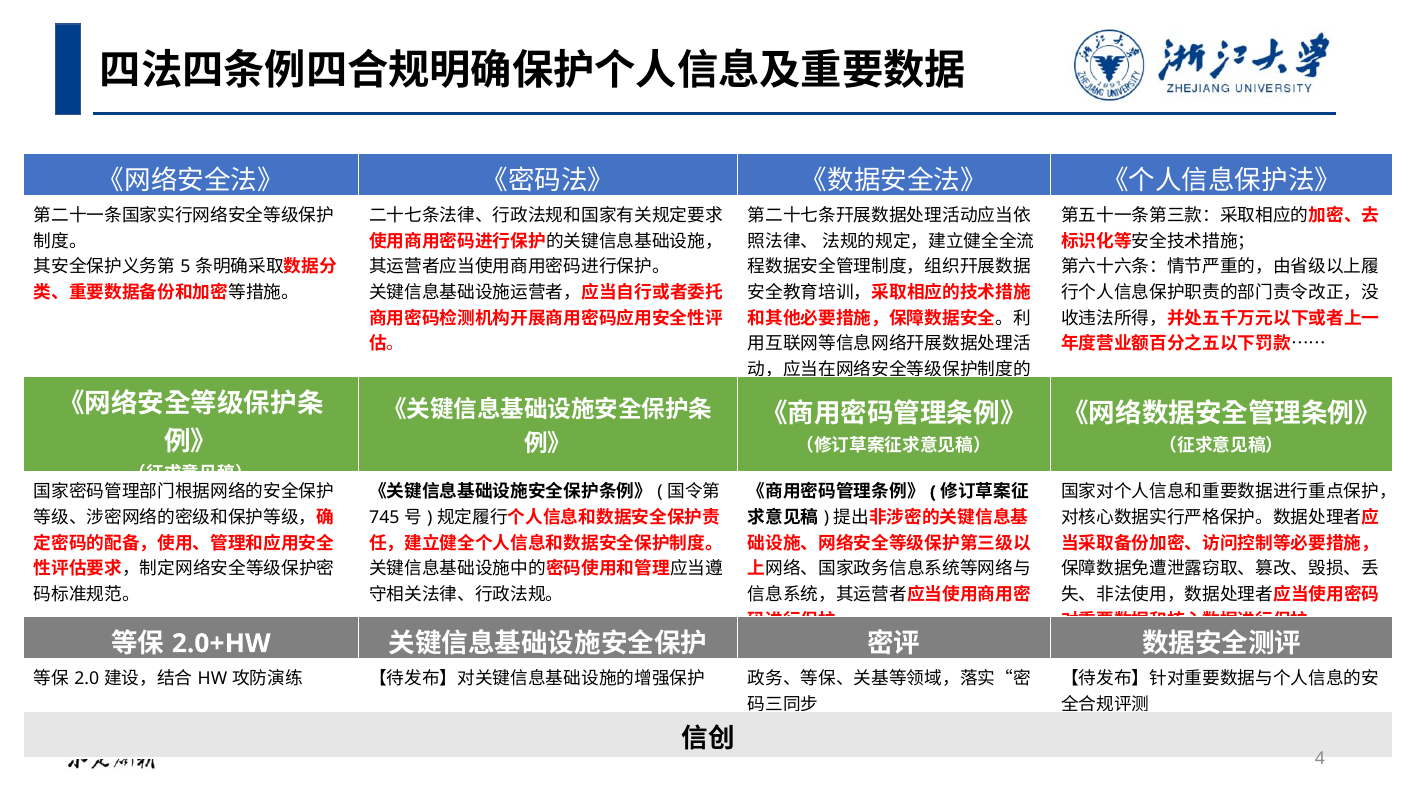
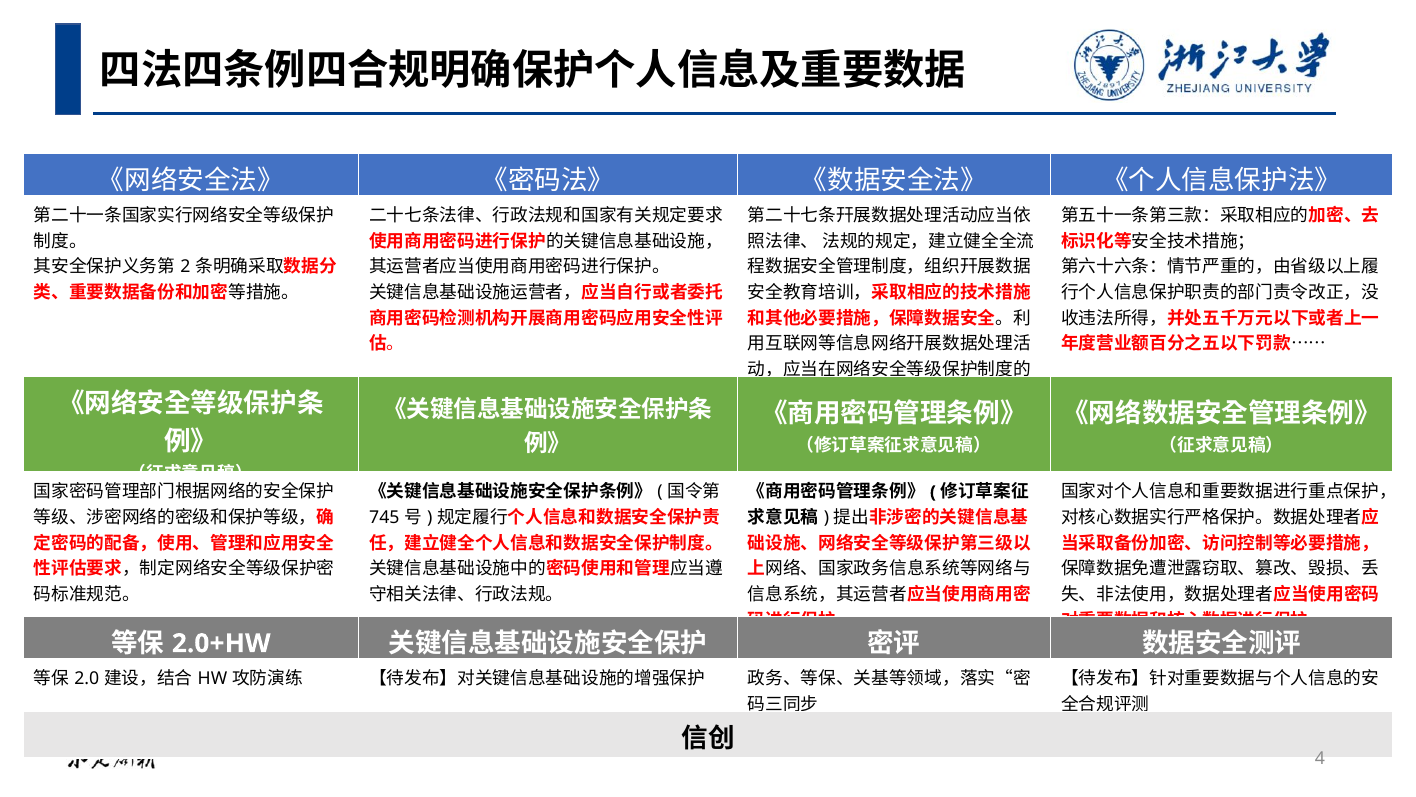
5: 5 -> 2 (186, 267)
